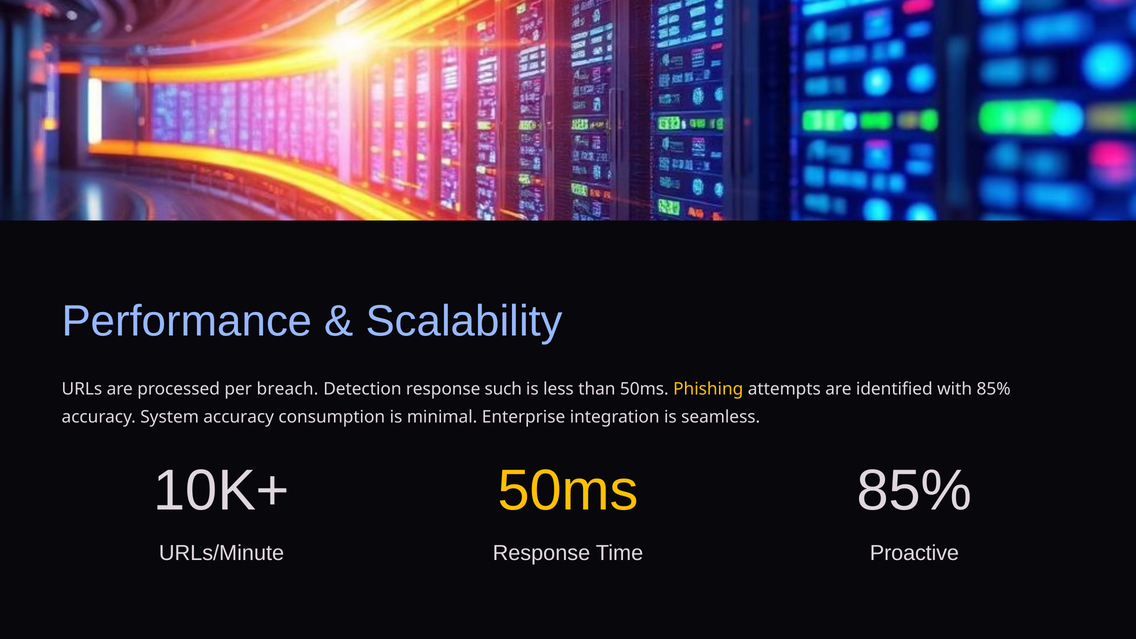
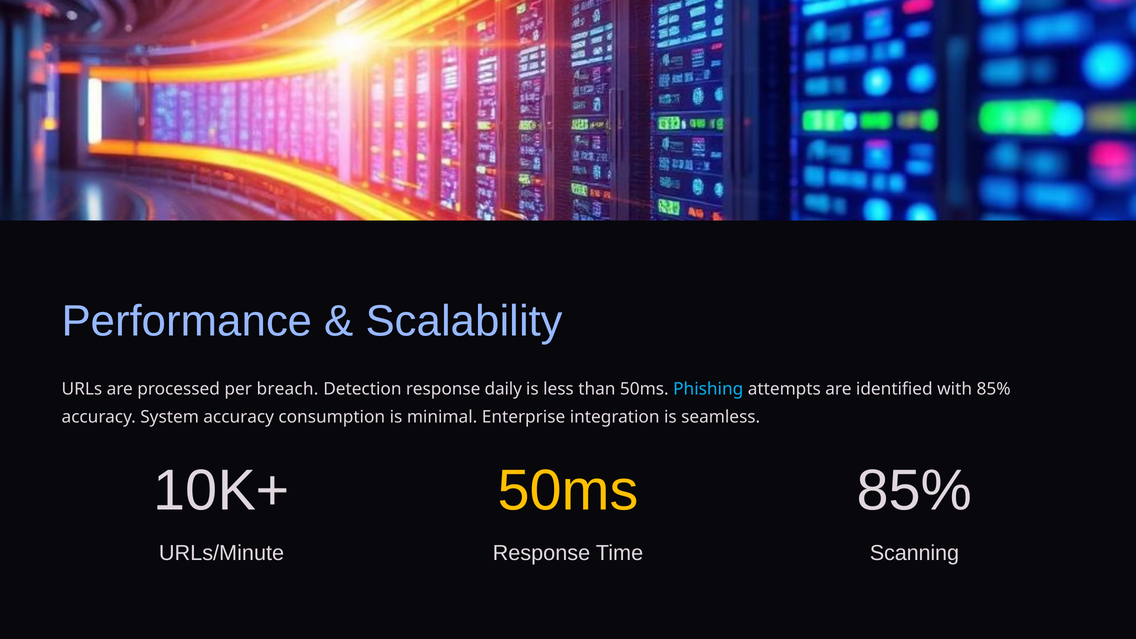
such: such -> daily (503, 389)
Phishing colour: yellow -> light blue (708, 389)
Proactive: Proactive -> Scanning (914, 553)
